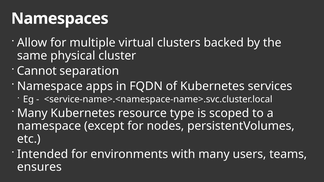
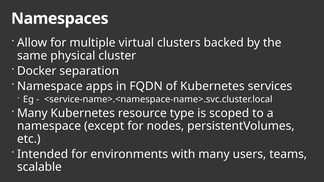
Cannot: Cannot -> Docker (37, 71)
ensures: ensures -> scalable (39, 167)
